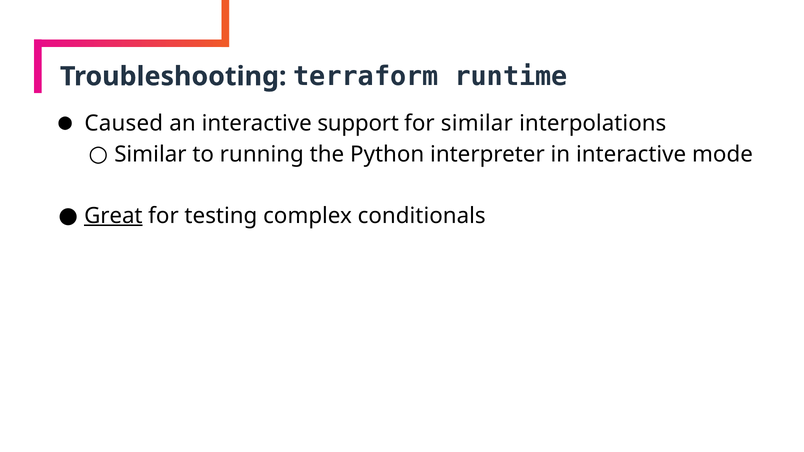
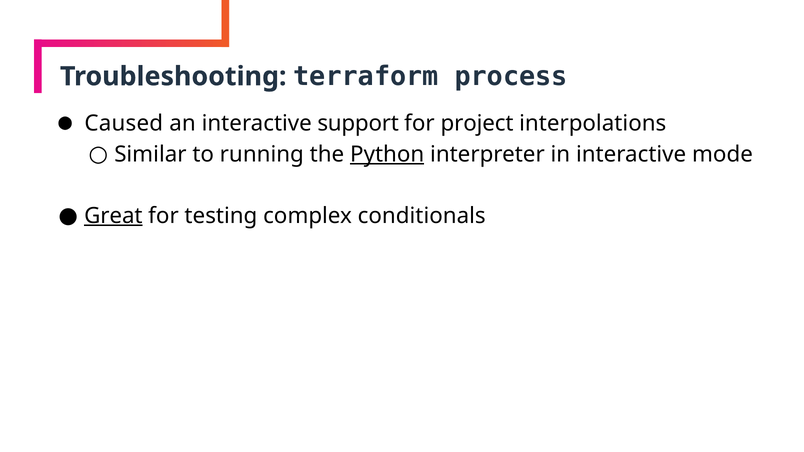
runtime: runtime -> process (511, 76)
for similar: similar -> project (477, 123)
Python underline: none -> present (387, 154)
